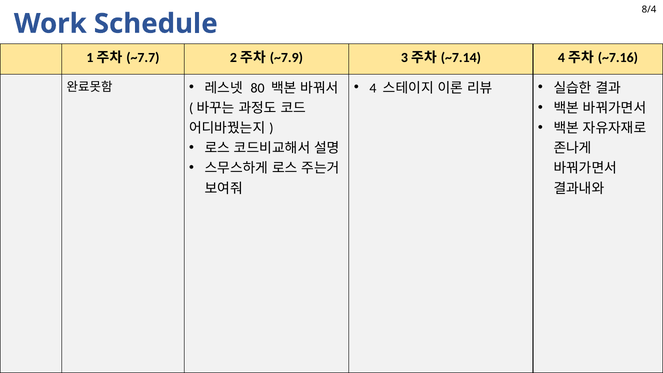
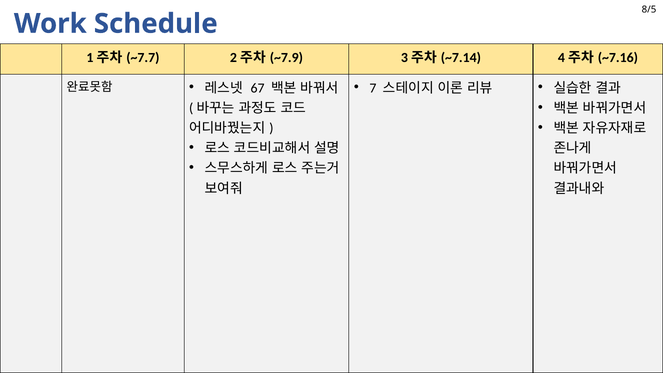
8/4: 8/4 -> 8/5 (649, 10)
4: 4 -> 7 (373, 88)
80: 80 -> 67 (258, 88)
